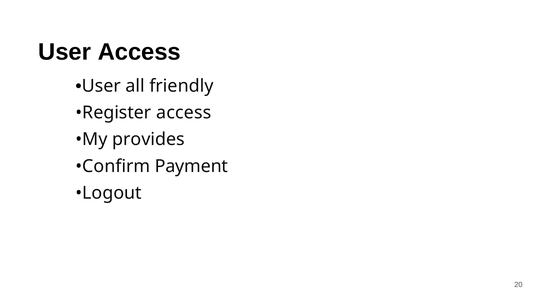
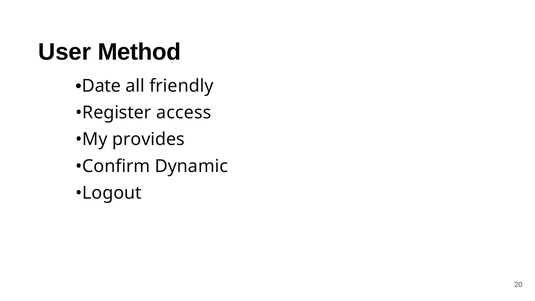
User Access: Access -> Method (139, 52)
User: User -> Date (101, 86)
Payment: Payment -> Dynamic (191, 166)
